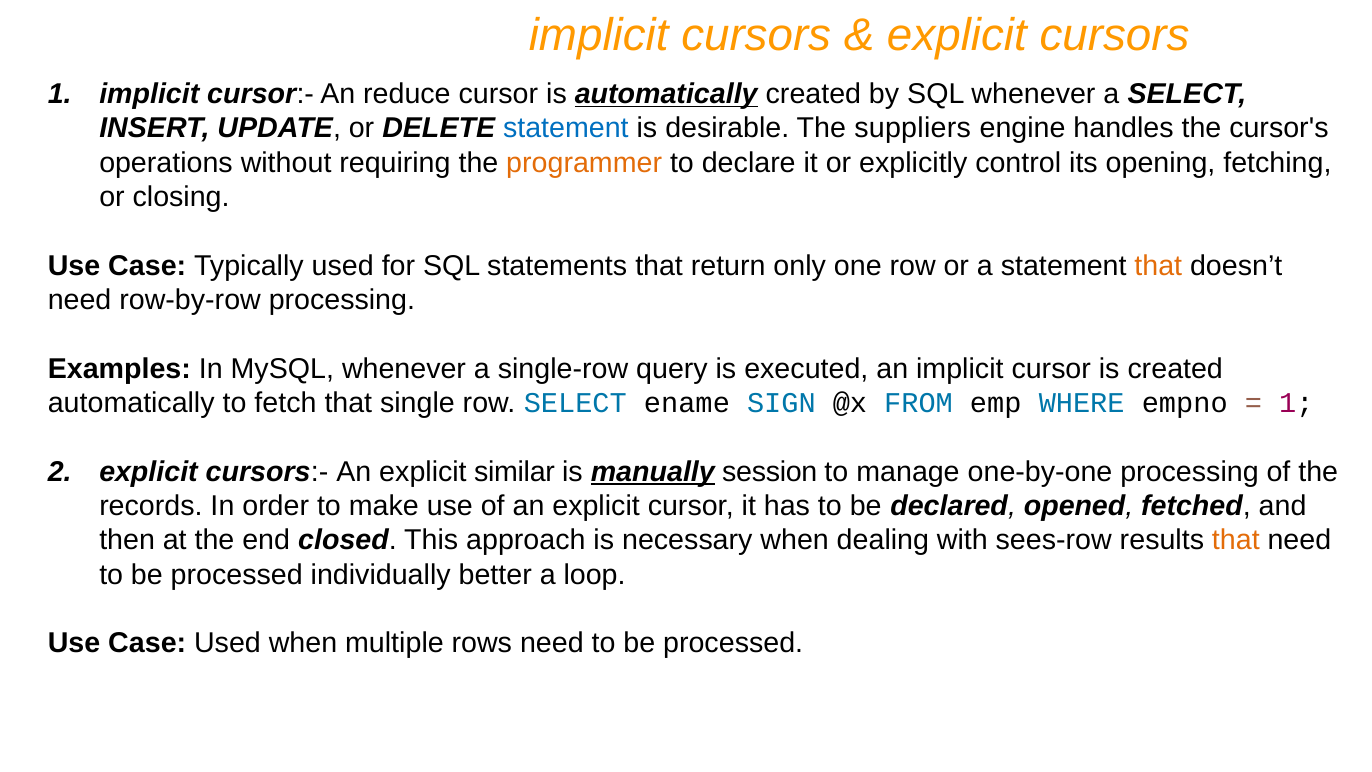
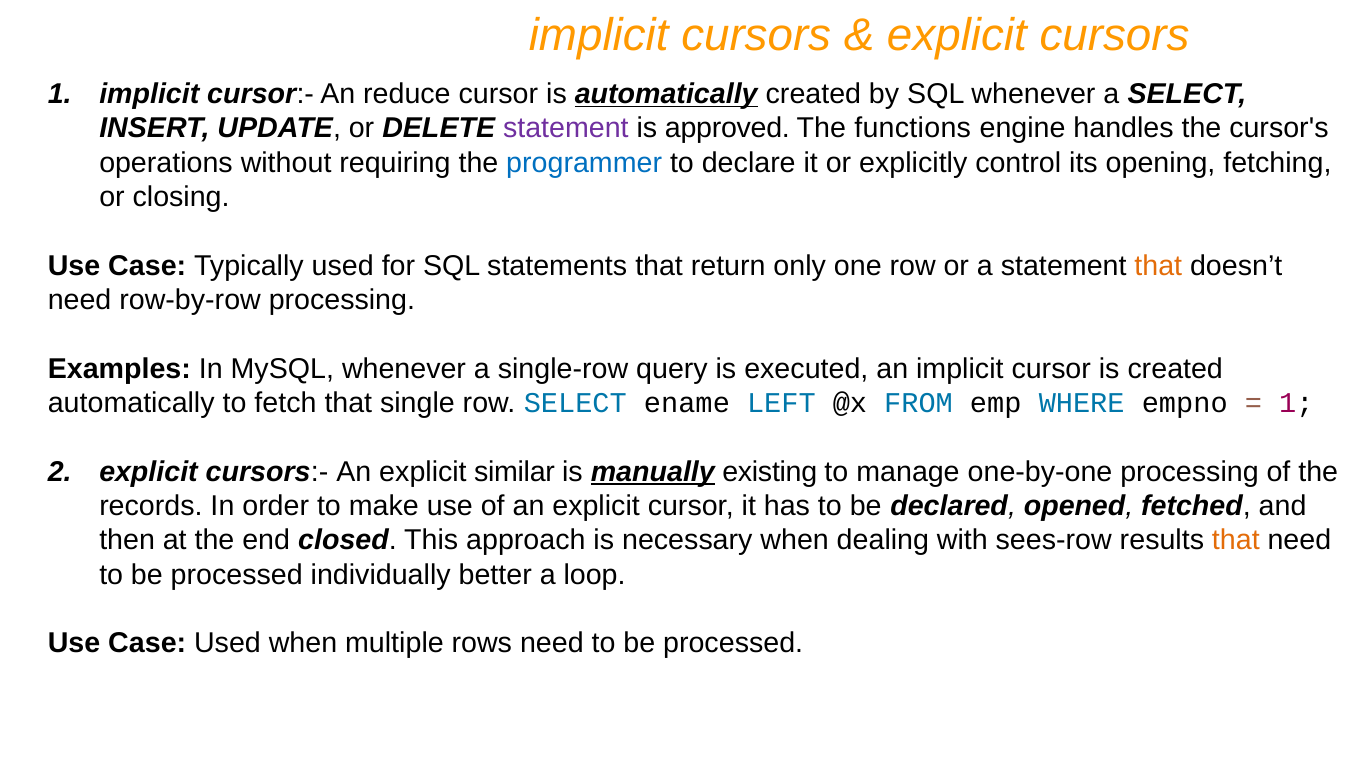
statement colour: blue -> purple (566, 128)
desirable: desirable -> approved (727, 128)
suppliers: suppliers -> functions (913, 128)
programmer colour: orange -> blue (584, 163)
SIGN: SIGN -> LEFT (781, 403)
session: session -> existing (770, 472)
